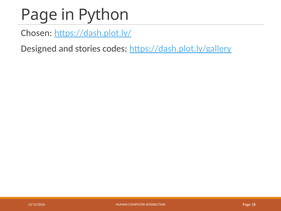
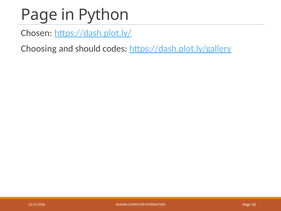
Designed: Designed -> Choosing (39, 49)
stories: stories -> should (88, 49)
